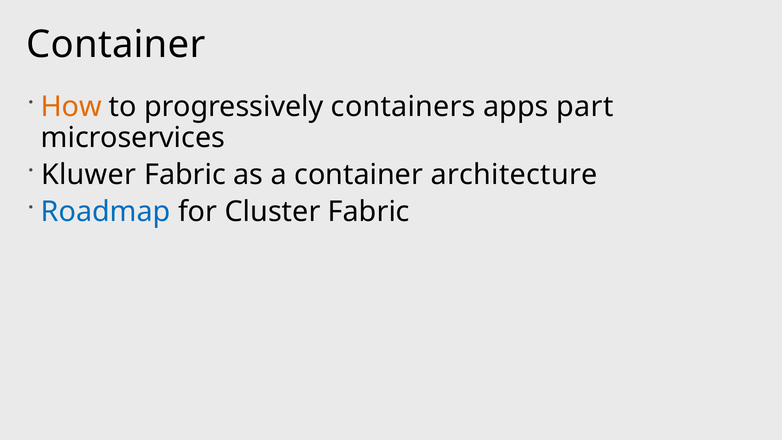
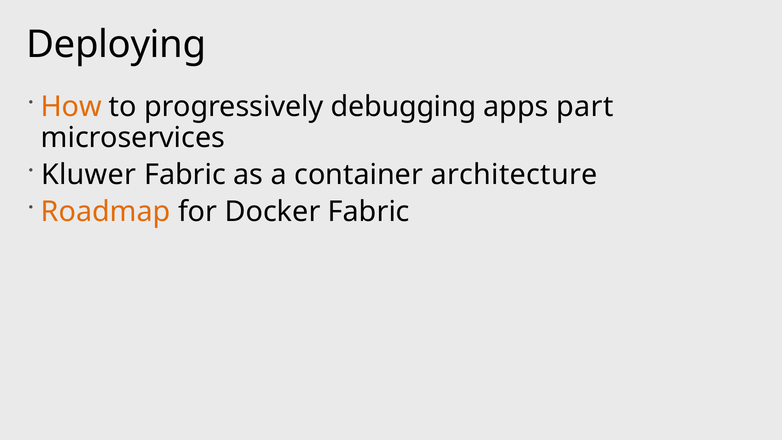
Container: Container -> Deploying (116, 45)
containers: containers -> debugging (404, 107)
Roadmap colour: blue -> orange (106, 212)
Cluster: Cluster -> Docker (272, 212)
